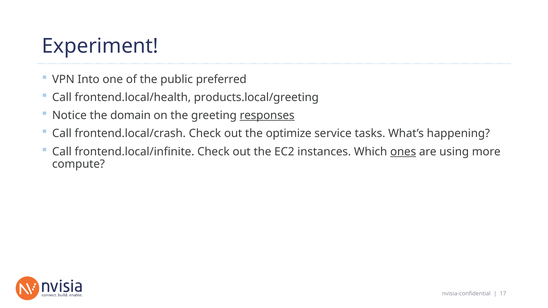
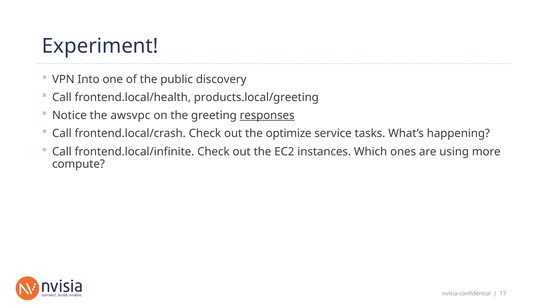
preferred: preferred -> discovery (221, 79)
domain: domain -> awsvpc (130, 116)
ones underline: present -> none (403, 152)
